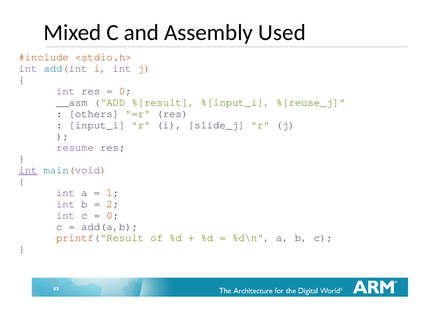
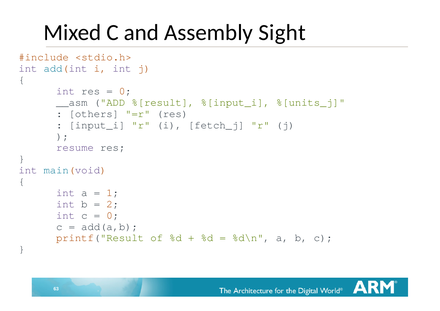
Used: Used -> Sight (282, 32)
%[reuse_j: %[reuse_j -> %[units_j (311, 102)
slide_j: slide_j -> fetch_j (216, 125)
int underline: present -> none (28, 170)
